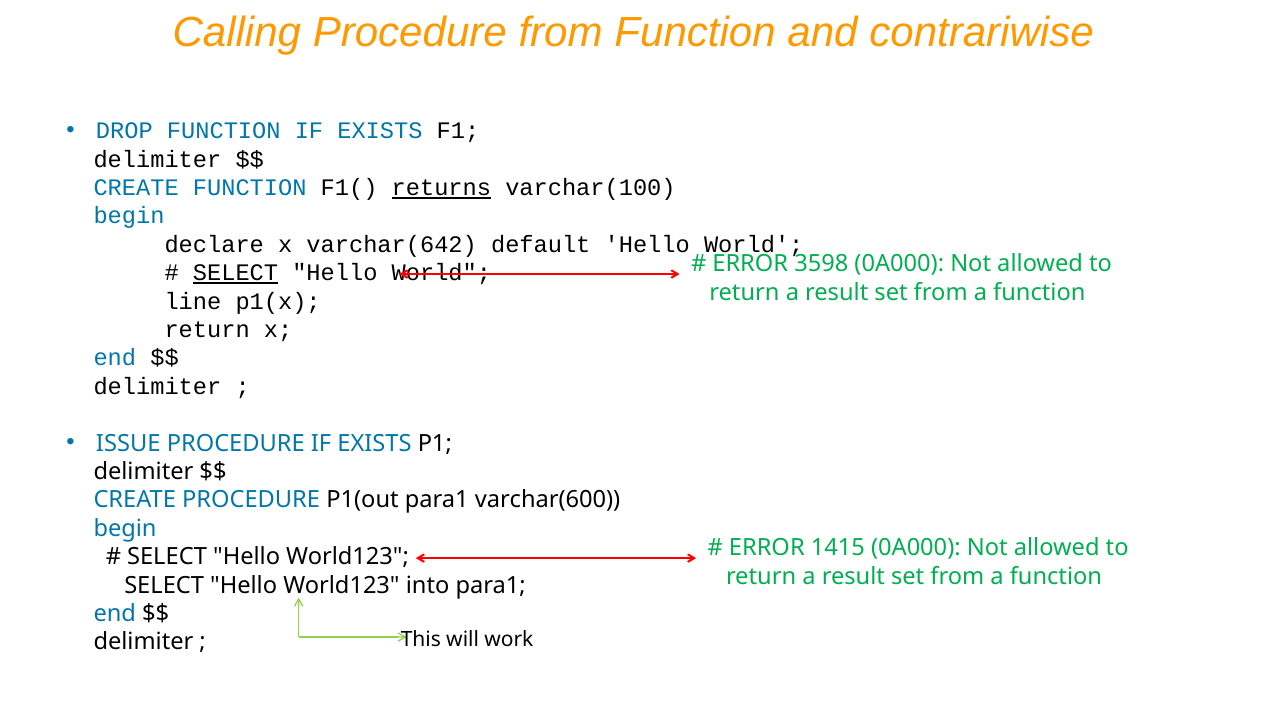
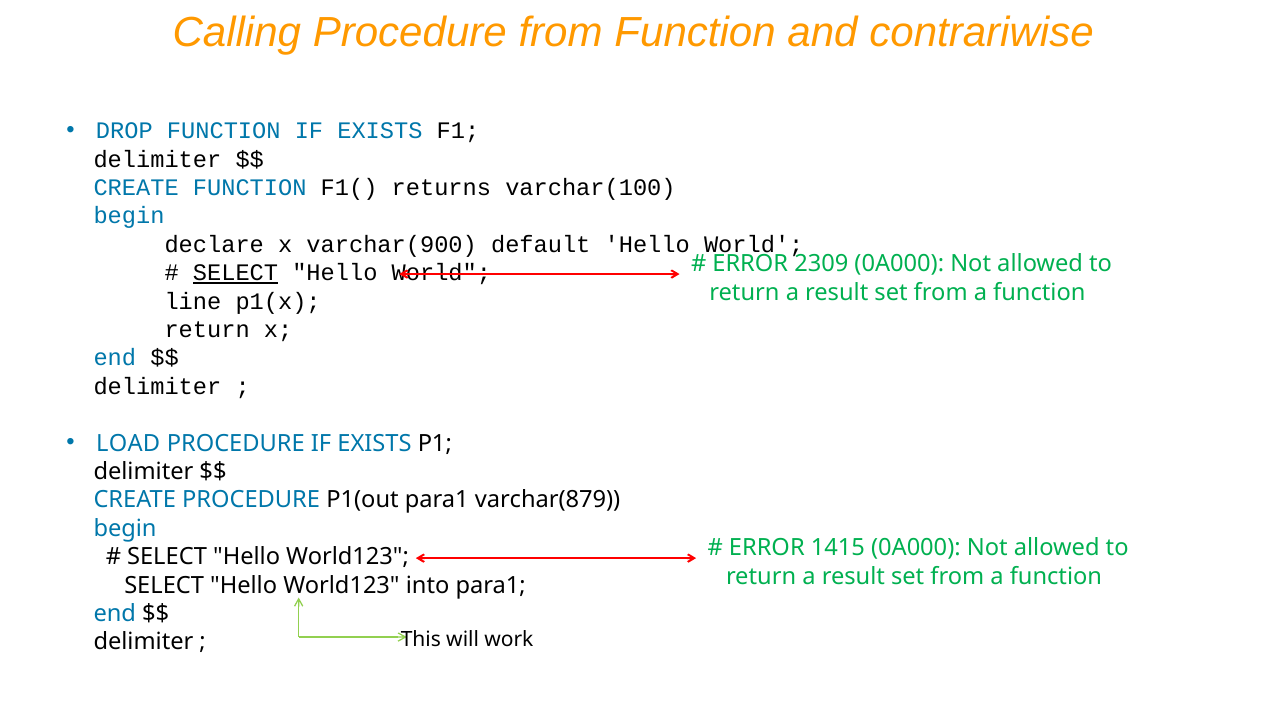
returns underline: present -> none (441, 188)
varchar(642: varchar(642 -> varchar(900 (392, 244)
3598: 3598 -> 2309 (821, 264)
ISSUE: ISSUE -> LOAD (128, 443)
varchar(600: varchar(600 -> varchar(879 (548, 500)
